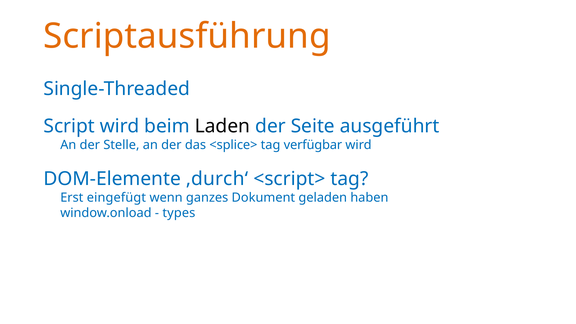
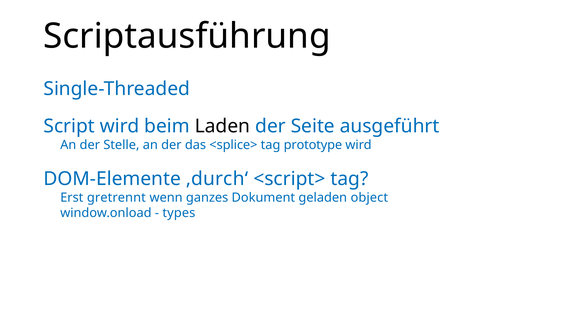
Scriptausführung colour: orange -> black (187, 36)
verfügbar: verfügbar -> prototype (313, 145)
eingefügt: eingefügt -> gretrennt (116, 198)
haben: haben -> object (369, 198)
